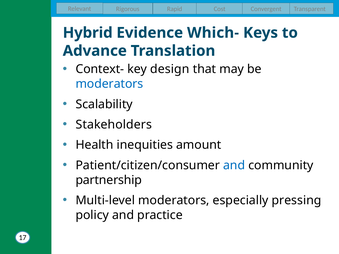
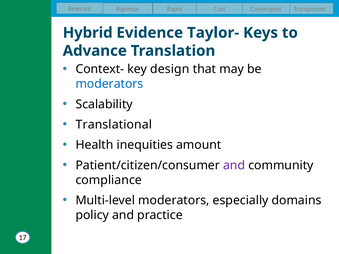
Which-: Which- -> Taylor- (213, 33)
Stakeholders: Stakeholders -> Translational (114, 125)
and colour: blue -> purple (234, 165)
partnership: partnership -> compliance (109, 180)
pressing: pressing -> domains (297, 201)
